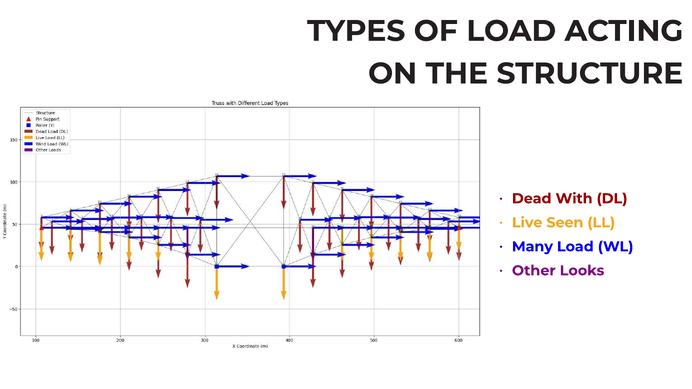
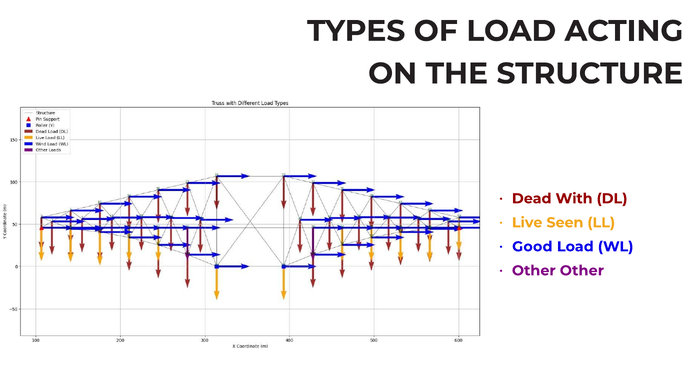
Many: Many -> Good (532, 247)
Other Looks: Looks -> Other (582, 271)
